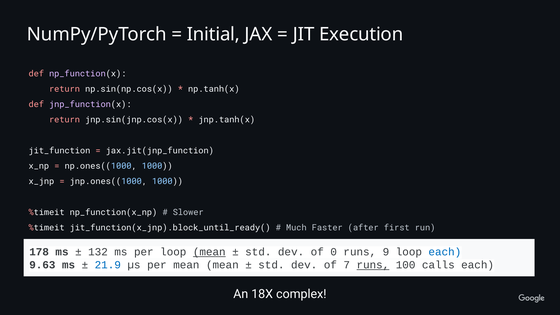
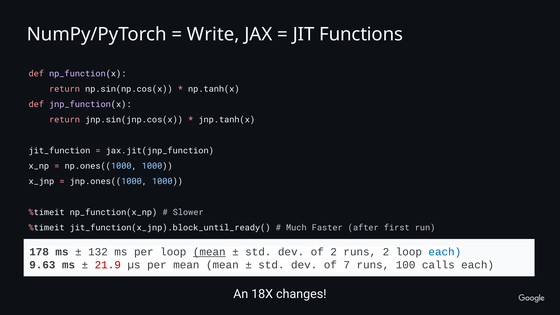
Initial: Initial -> Write (213, 34)
Execution: Execution -> Functions (361, 34)
of 0: 0 -> 2 (334, 252)
runs 9: 9 -> 2 (386, 252)
21.9 colour: blue -> red (108, 265)
runs underline: present -> none (373, 265)
complex: complex -> changes (301, 294)
